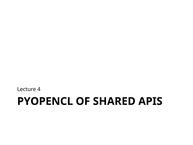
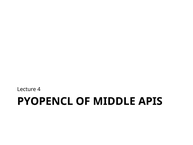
SHARED: SHARED -> MIDDLE (114, 101)
